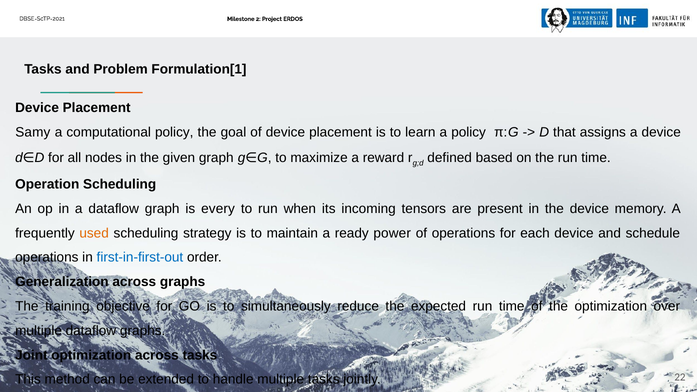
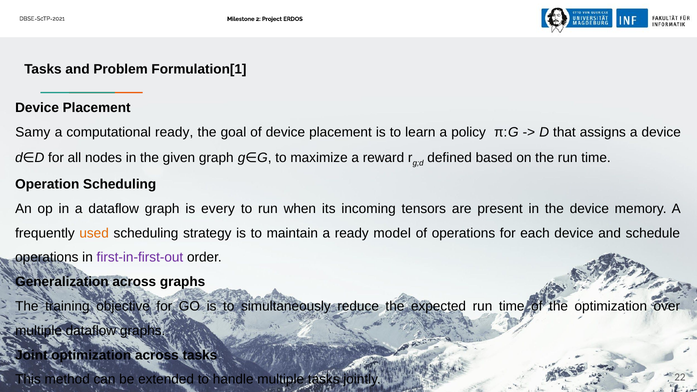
computational policy: policy -> ready (174, 132)
power: power -> model (392, 233)
first-in-first-out colour: blue -> purple (140, 258)
